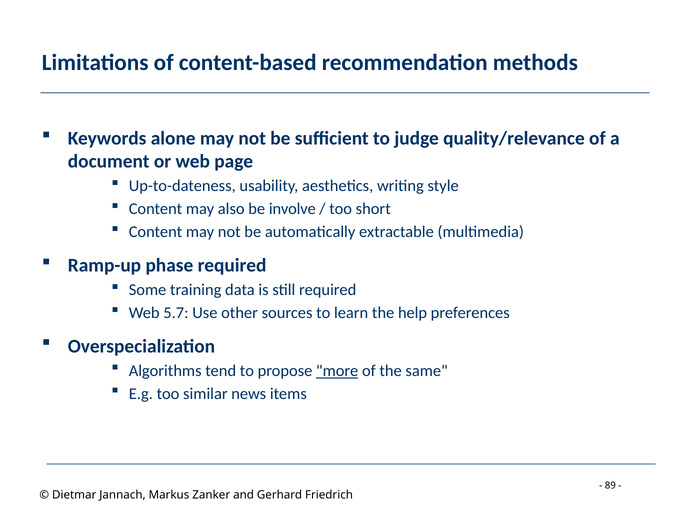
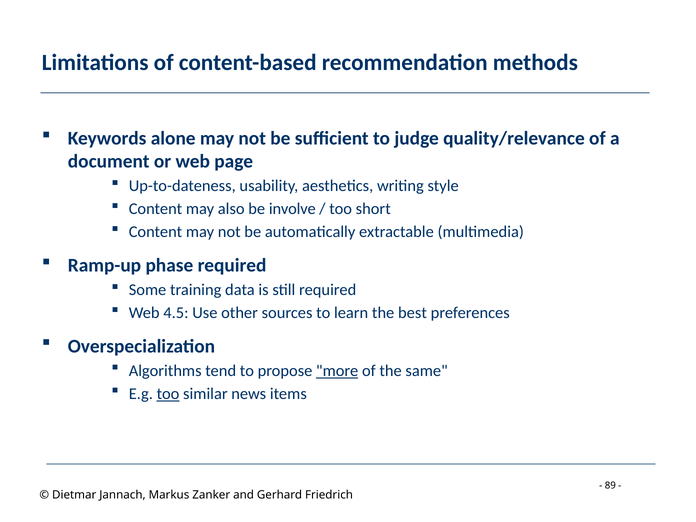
5.7: 5.7 -> 4.5 (176, 313)
help: help -> best (413, 313)
too underline: none -> present (168, 394)
